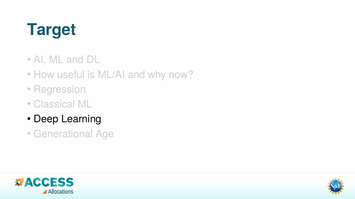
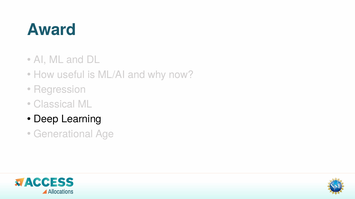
Target: Target -> Award (52, 30)
